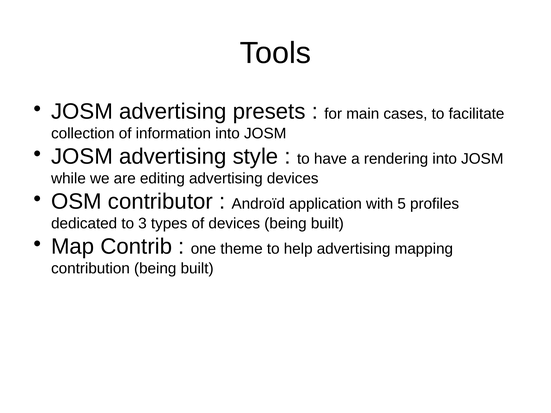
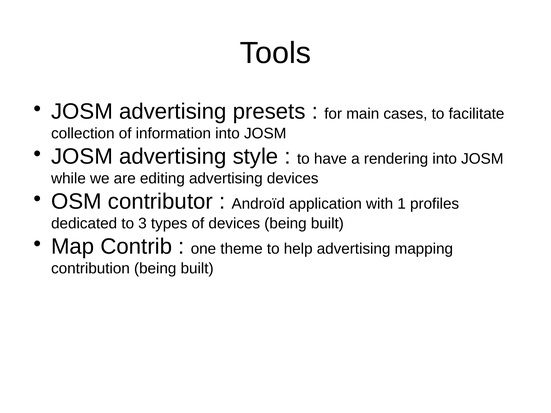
5: 5 -> 1 (402, 204)
